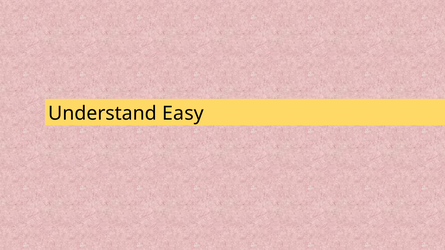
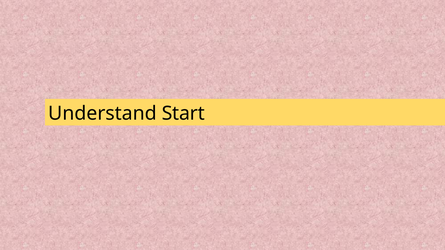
Easy: Easy -> Start (183, 114)
